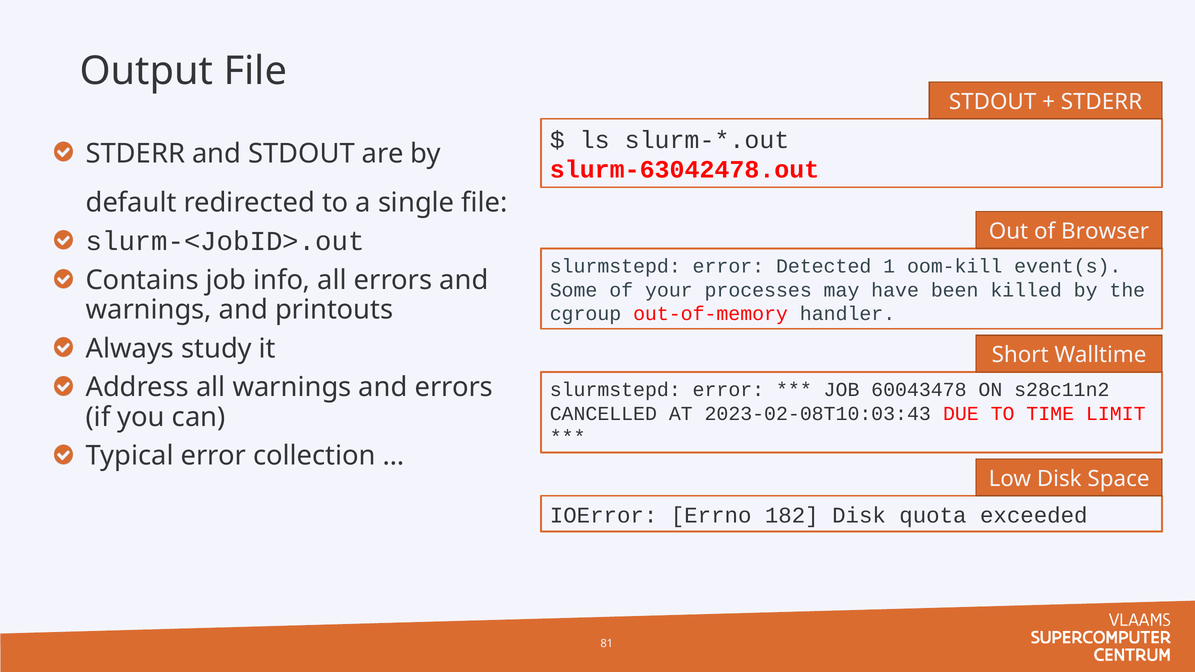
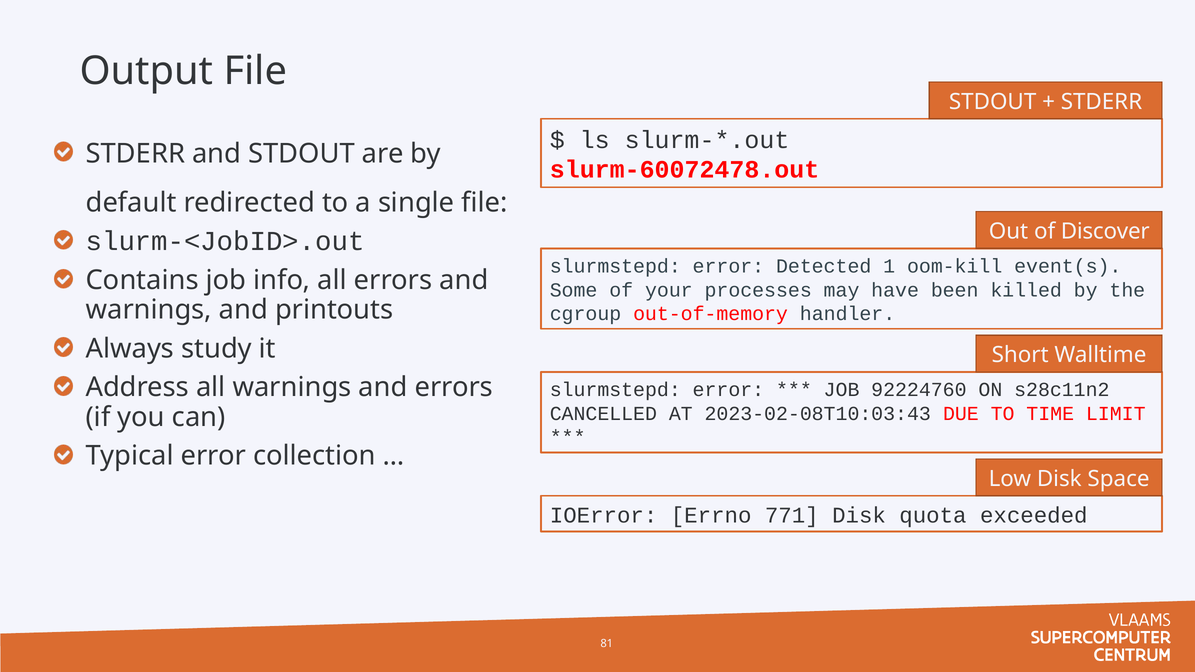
slurm-63042478.out: slurm-63042478.out -> slurm-60072478.out (685, 170)
Browser: Browser -> Discover (1105, 232)
60043478: 60043478 -> 92224760 (919, 390)
182: 182 -> 771 (792, 515)
